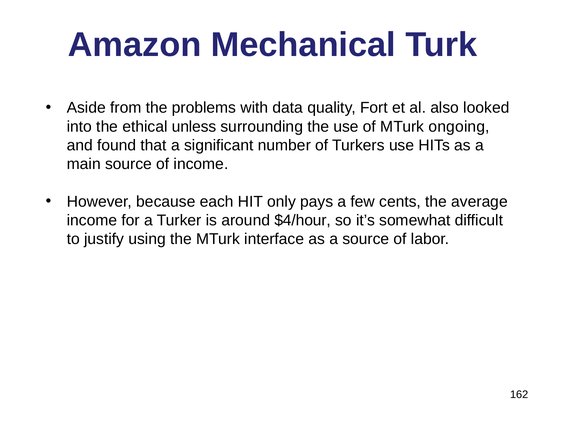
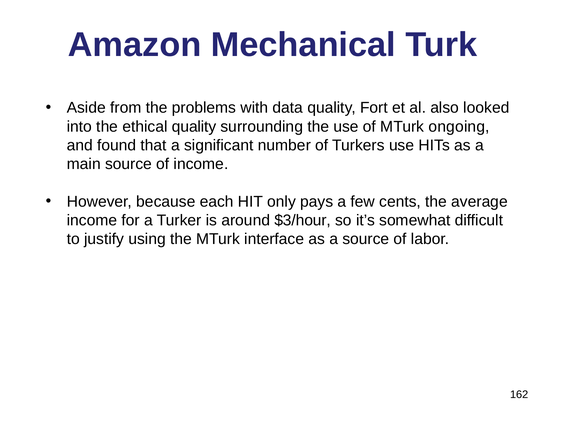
ethical unless: unless -> quality (194, 126)
$4/hour: $4/hour -> $3/hour (303, 220)
